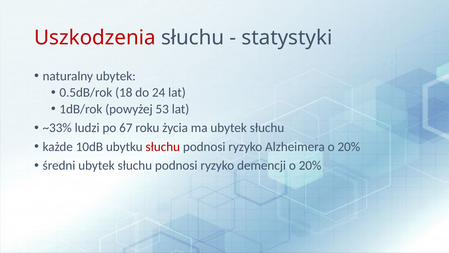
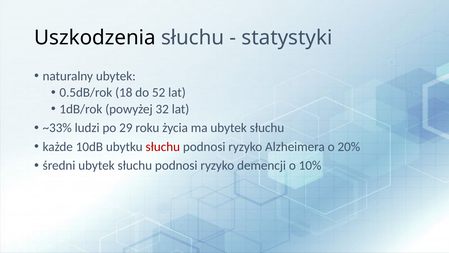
Uszkodzenia colour: red -> black (95, 38)
24: 24 -> 52 (159, 92)
53: 53 -> 32 (162, 109)
67: 67 -> 29 (126, 128)
demencji o 20%: 20% -> 10% (310, 165)
